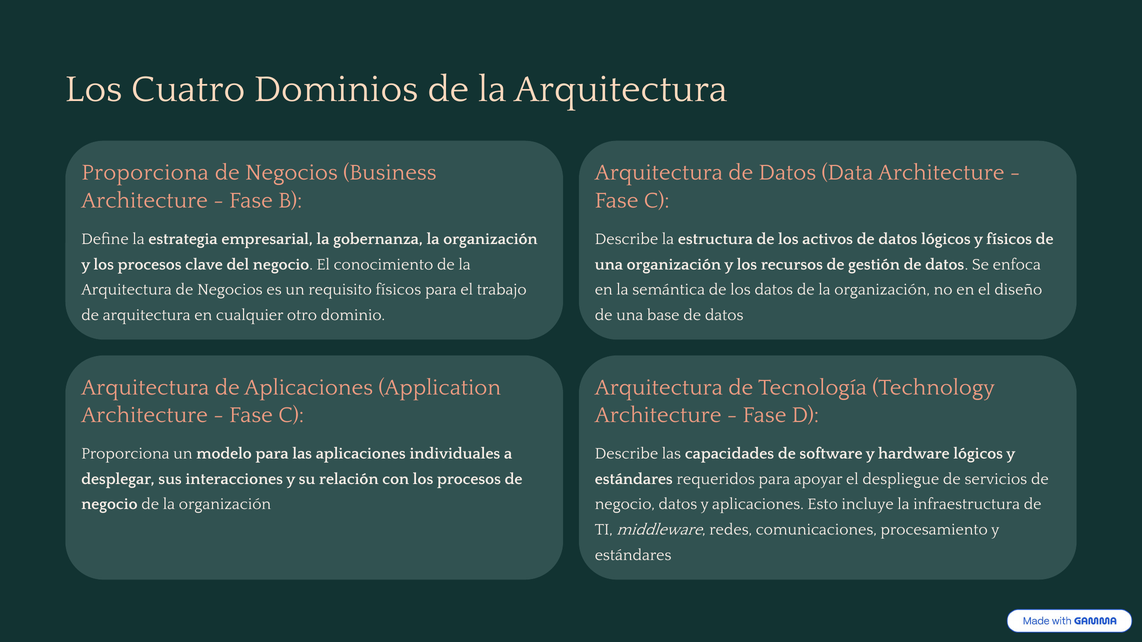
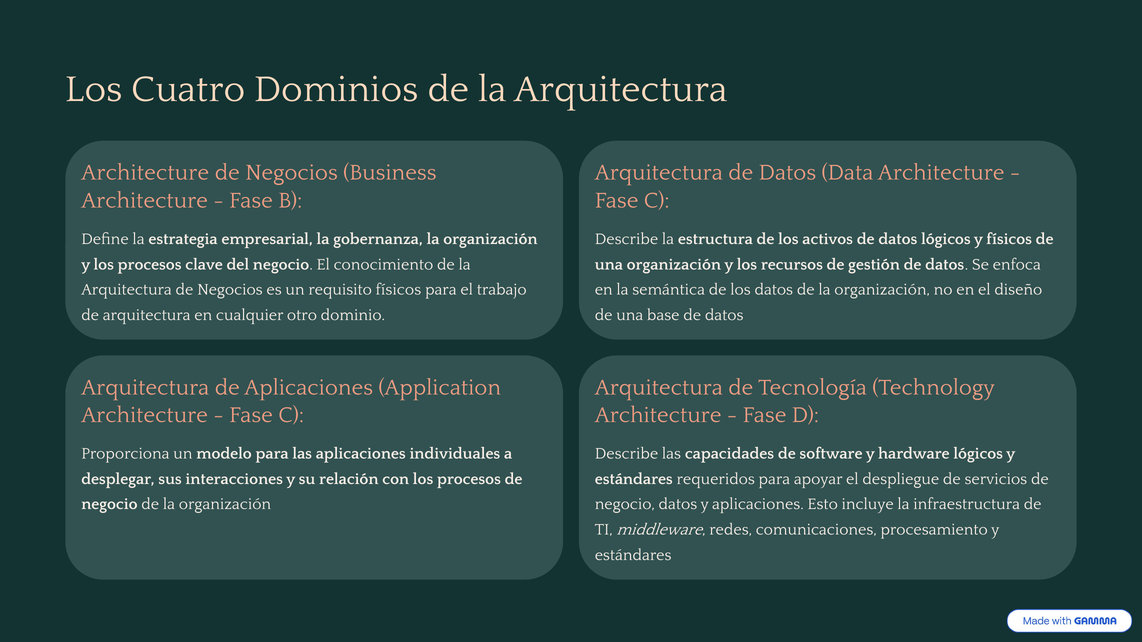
Proporciona: Proporciona -> Architecture (145, 173)
